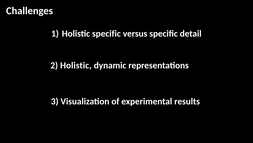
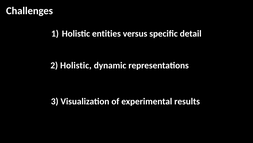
Holistic specific: specific -> entities (106, 33)
